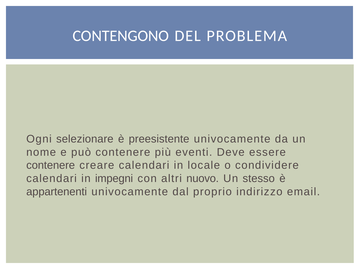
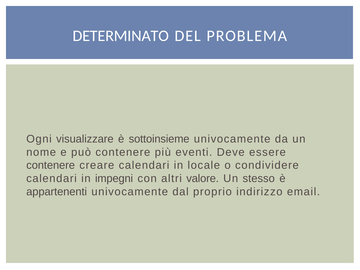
CONTENGONO: CONTENGONO -> DETERMINATO (121, 36)
selezionare: selezionare -> visualizzare (85, 139)
preesistente: preesistente -> sottoinsieme (159, 139)
nuovo: nuovo -> valore (203, 178)
